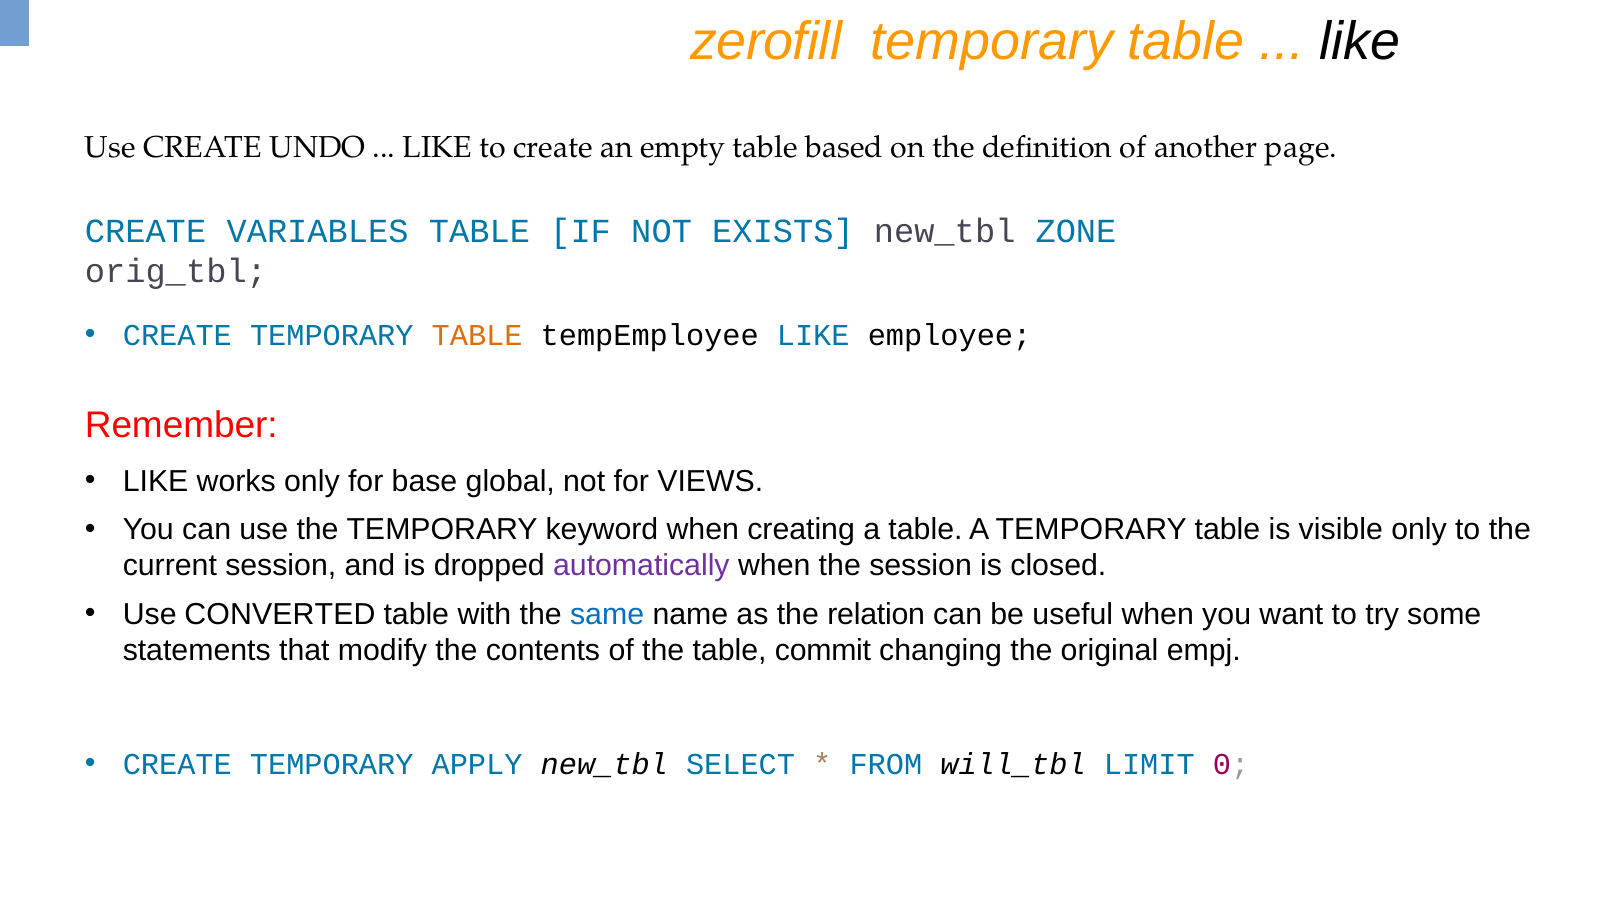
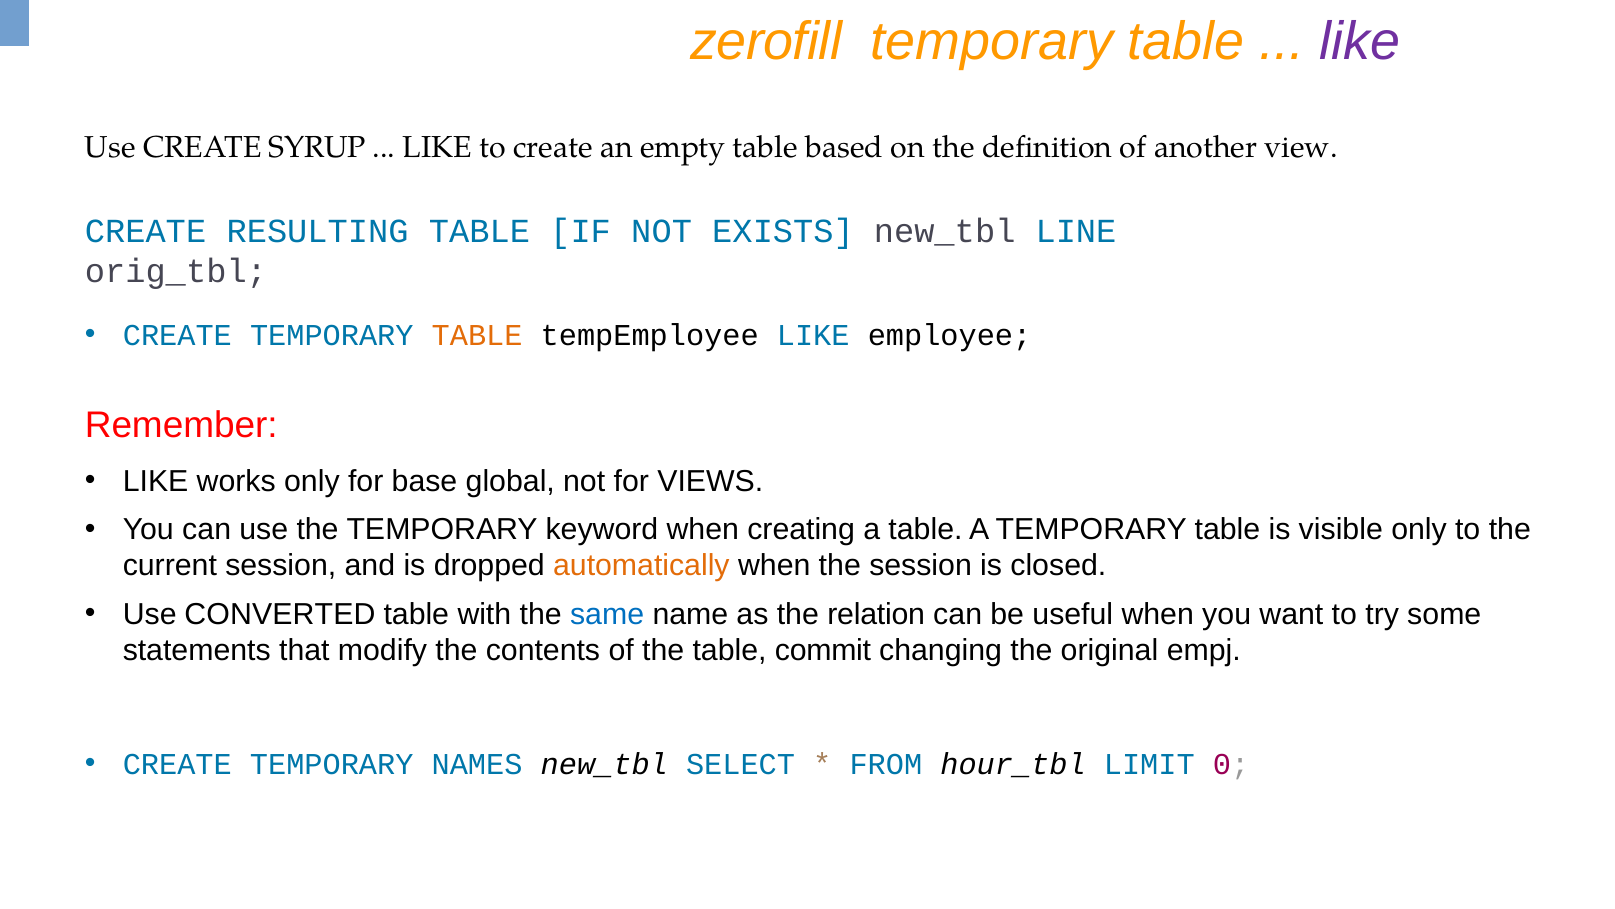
like colour: black -> purple (1360, 42)
UNDO: UNDO -> SYRUP (317, 148)
page: page -> view (1301, 148)
VARIABLES: VARIABLES -> RESULTING (318, 231)
ZONE: ZONE -> LINE (1076, 231)
automatically colour: purple -> orange (641, 566)
APPLY: APPLY -> NAMES (477, 764)
will_tbl: will_tbl -> hour_tbl (1013, 764)
